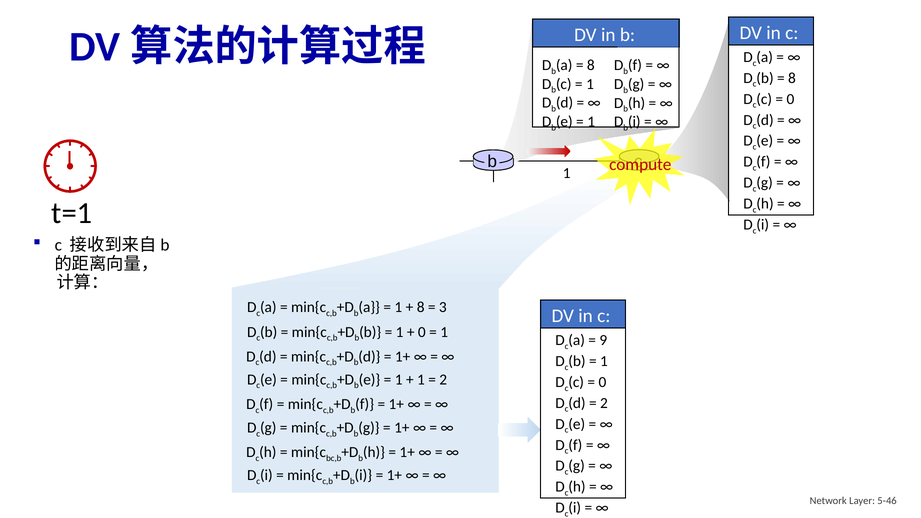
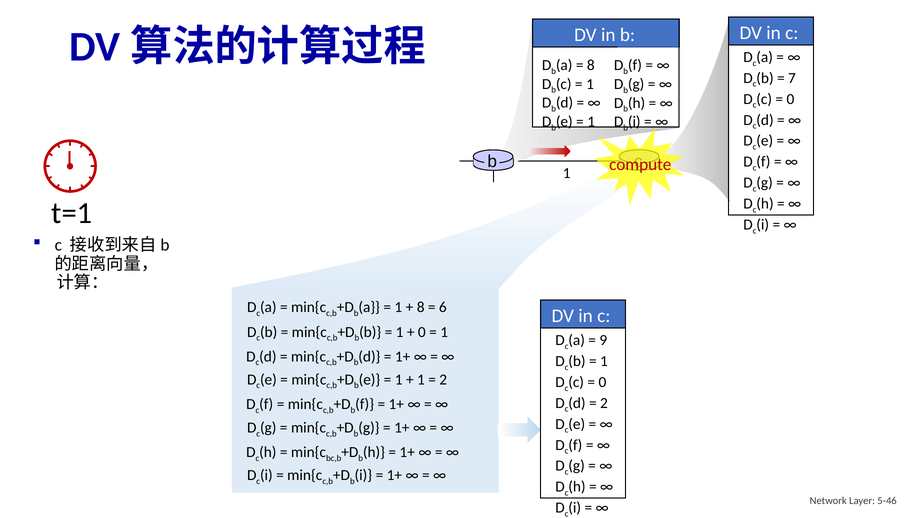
8: 8 -> 7 (792, 78)
3: 3 -> 6 (443, 307)
